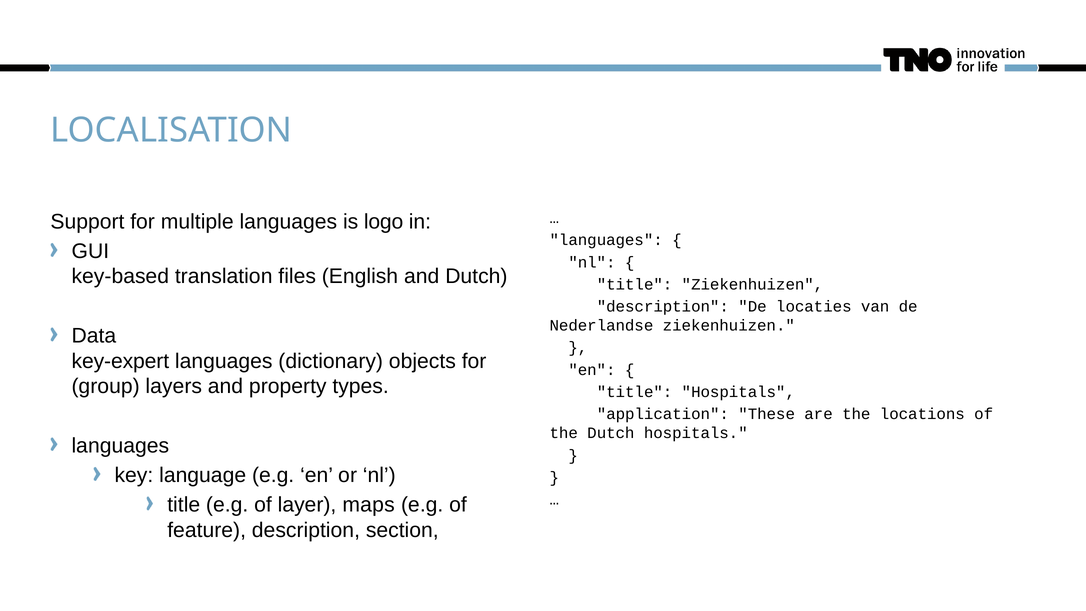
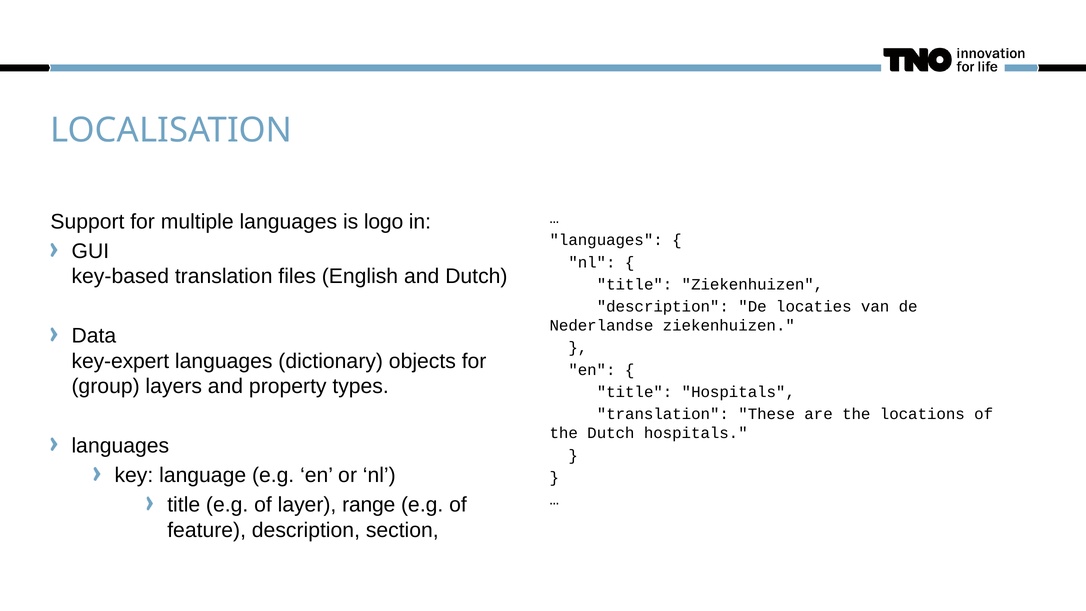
application: application -> translation (663, 414)
maps: maps -> range (369, 505)
